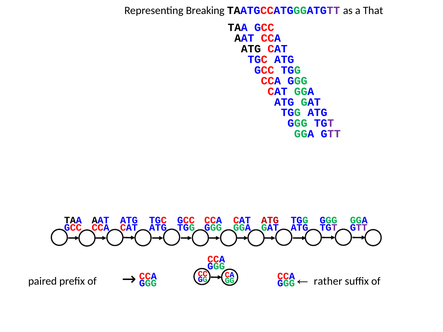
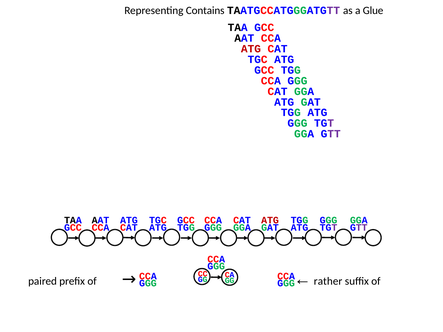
Breaking: Breaking -> Contains (205, 11)
That: That -> Glue (373, 11)
ATG colour: black -> red (251, 49)
